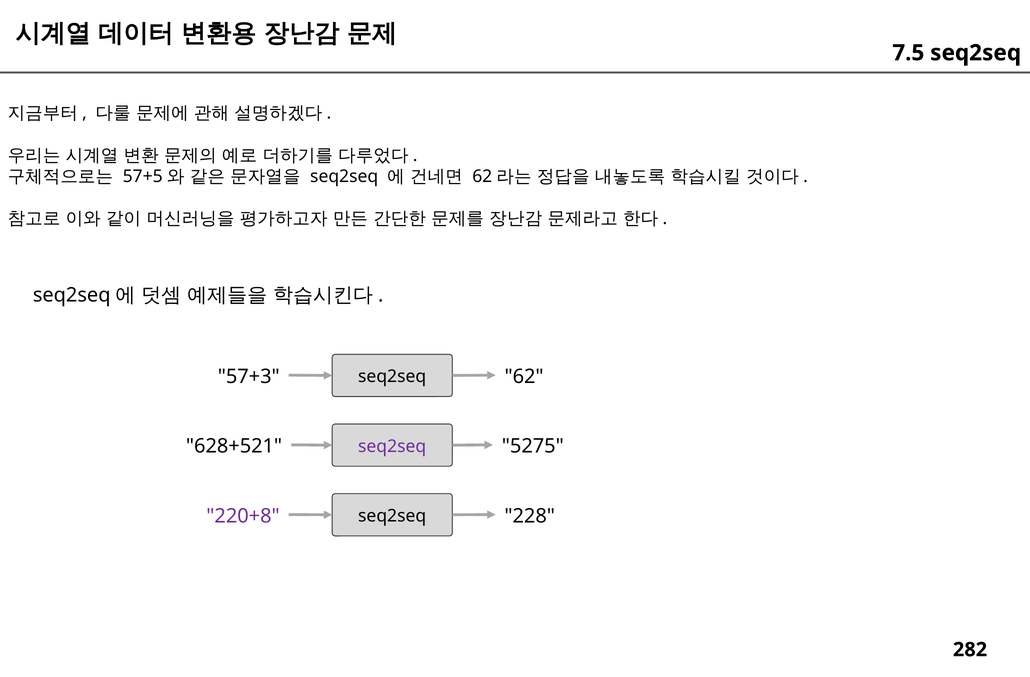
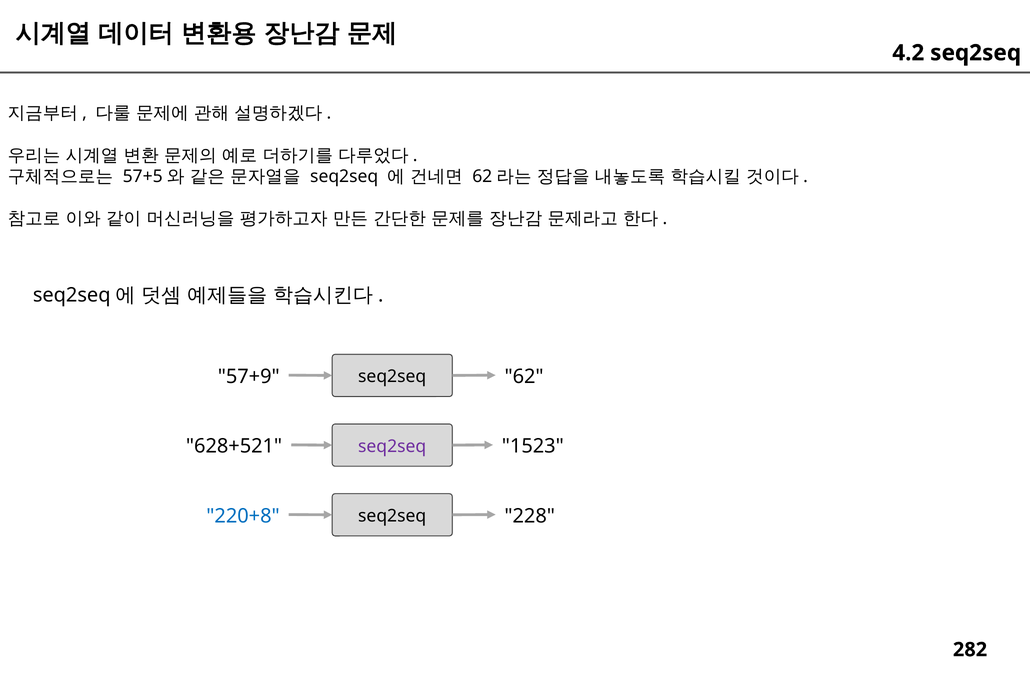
7.5: 7.5 -> 4.2 (908, 53)
57+3: 57+3 -> 57+9 (249, 376)
5275: 5275 -> 1523 (533, 446)
220+8 colour: purple -> blue (243, 516)
